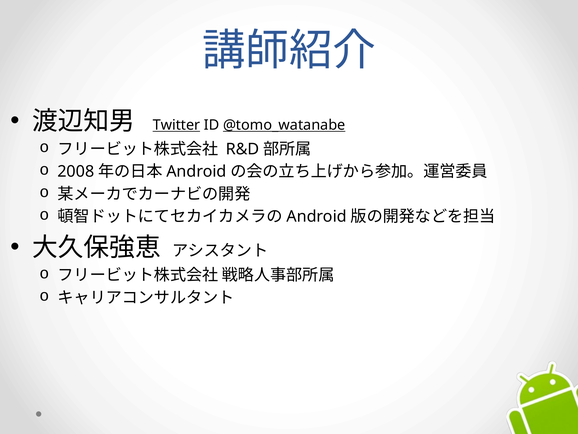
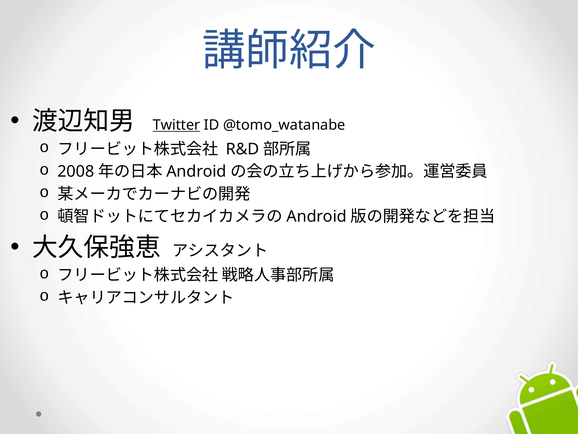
@tomo_watanabe underline: present -> none (284, 125)
